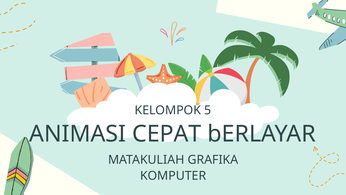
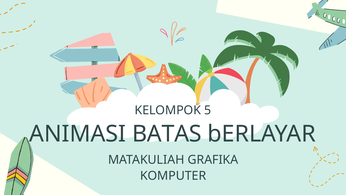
CEPAT: CEPAT -> BATAS (167, 134)
